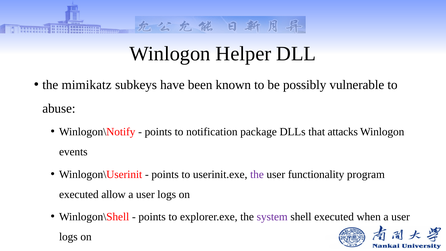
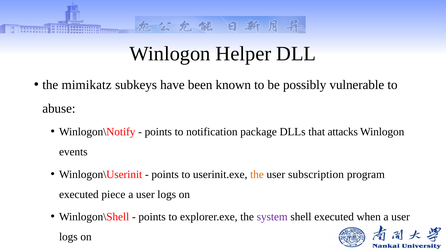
the colour: purple -> orange (257, 174)
functionality: functionality -> subscription (316, 174)
allow: allow -> piece (113, 194)
